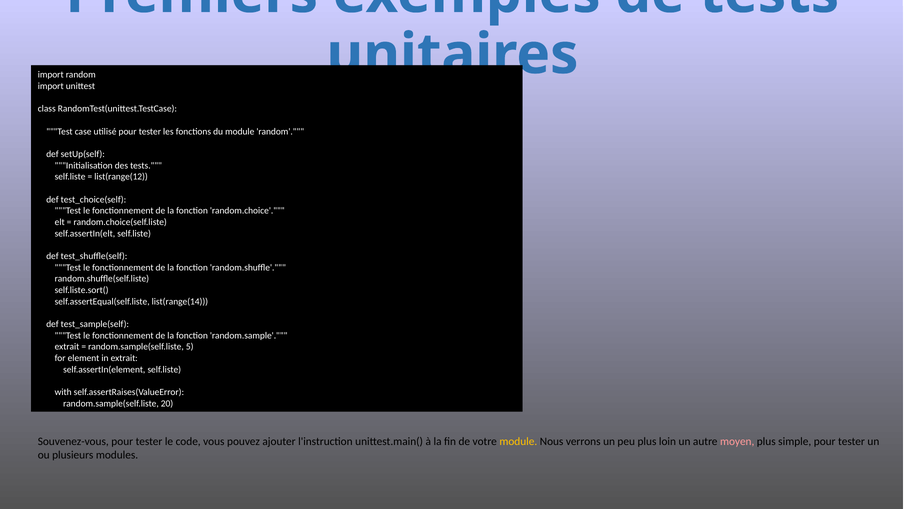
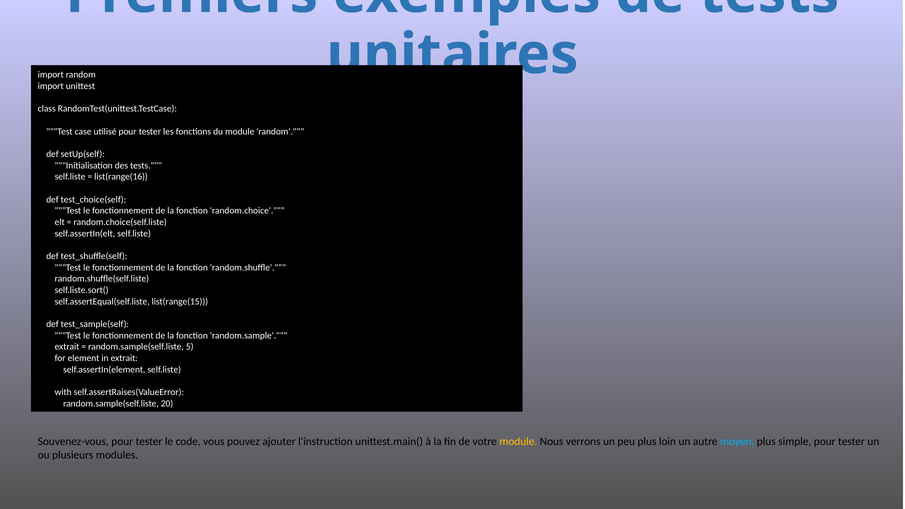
list(range(12: list(range(12 -> list(range(16 (121, 177)
list(range(14: list(range(14 -> list(range(15 (180, 301)
moyen colour: pink -> light blue (737, 441)
